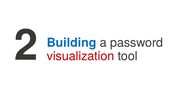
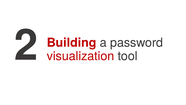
Building colour: blue -> red (72, 43)
